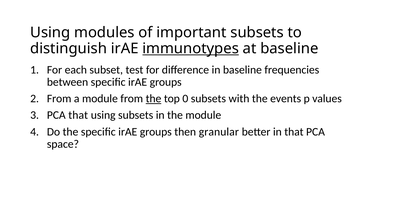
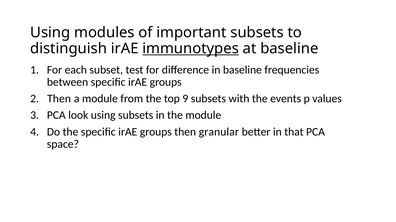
From: From -> Then (59, 99)
the underline: present -> none (154, 99)
0: 0 -> 9 (185, 99)
PCA that: that -> look (78, 116)
